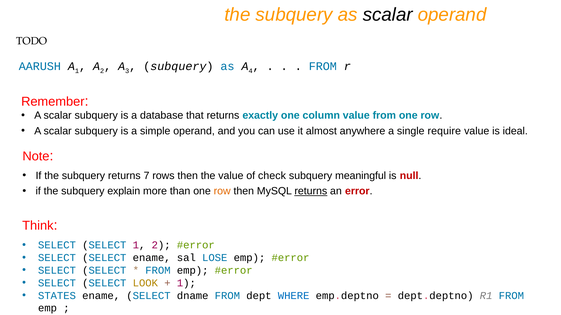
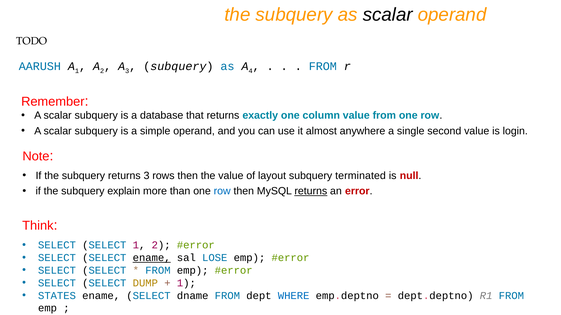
require: require -> second (444, 131)
ideal: ideal -> login (515, 131)
returns 7: 7 -> 3 (147, 176)
check: check -> layout (272, 176)
meaningful: meaningful -> terminated (361, 176)
row colour: orange -> blue (222, 191)
ename underline: none -> present (152, 258)
LOOK: LOOK -> DUMP (145, 283)
